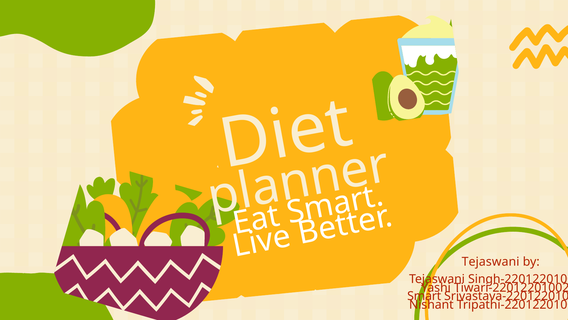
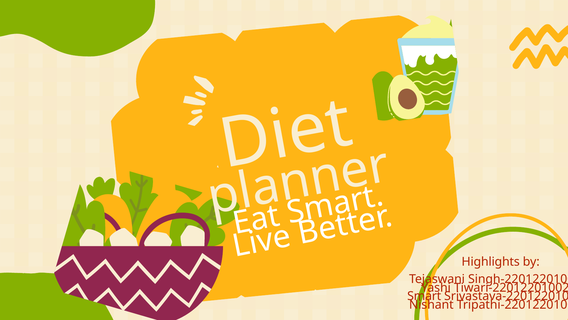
Tejaswani: Tejaswani -> Highlights (491, 262)
